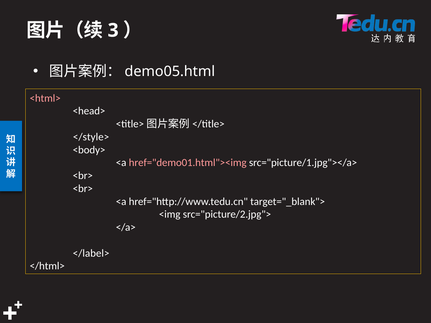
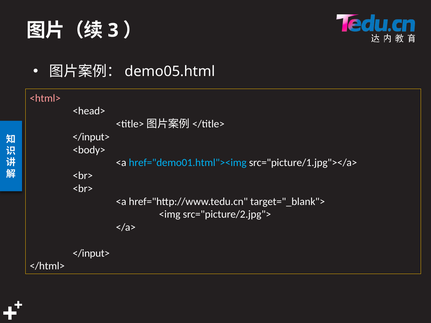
</style>: </style> -> </input> (91, 137)
href="demo01.html"><img colour: pink -> light blue (188, 163)
</label>: </label> -> </input> (91, 253)
